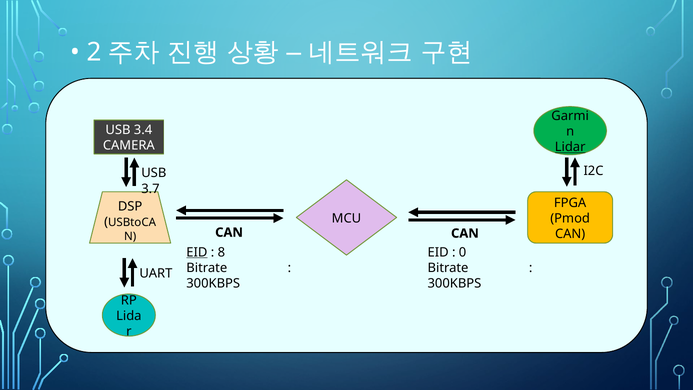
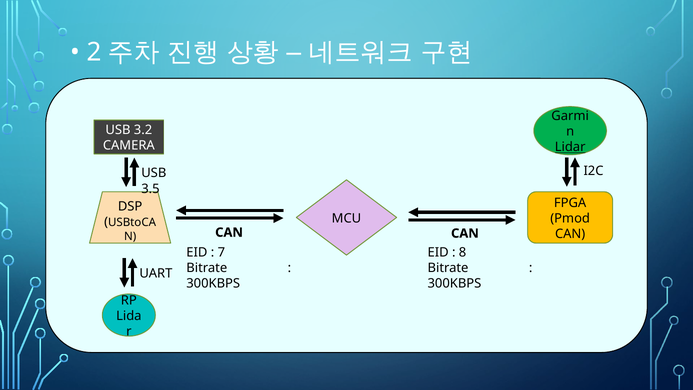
3.4: 3.4 -> 3.2 (143, 130)
3.7: 3.7 -> 3.5 (150, 189)
EID underline: present -> none (197, 252)
8: 8 -> 7 (221, 252)
0: 0 -> 8 (463, 252)
